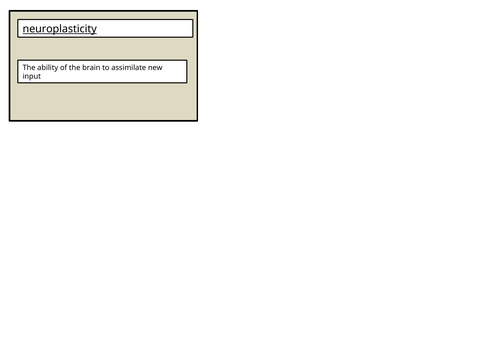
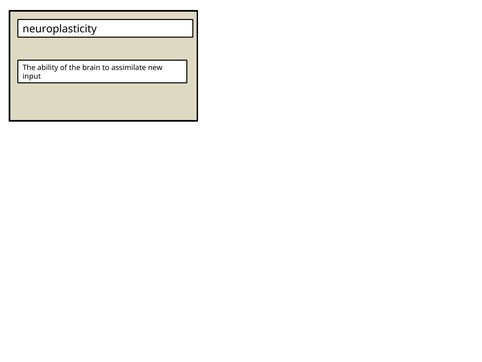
neuroplasticity underline: present -> none (60, 29)
